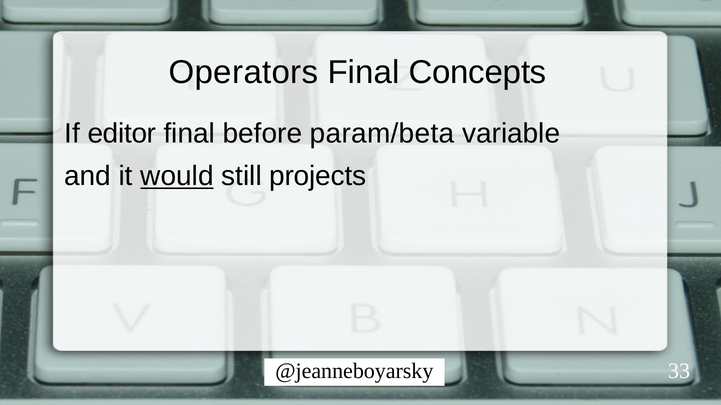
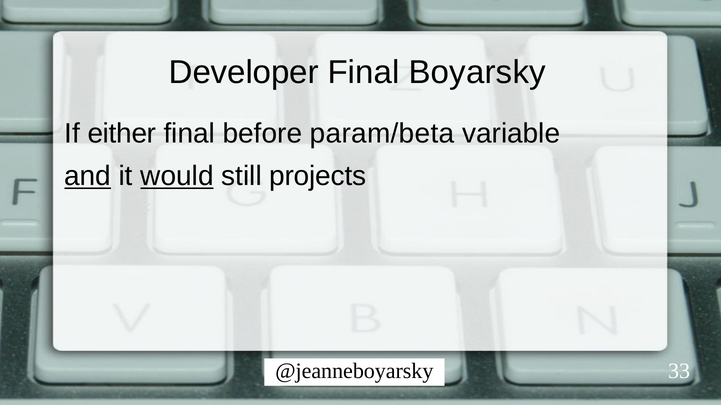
Operators: Operators -> Developer (244, 72)
Concepts: Concepts -> Boyarsky (477, 72)
editor: editor -> either (122, 133)
and underline: none -> present (88, 176)
